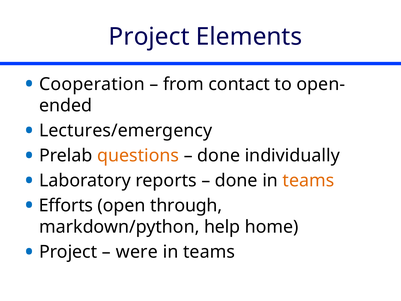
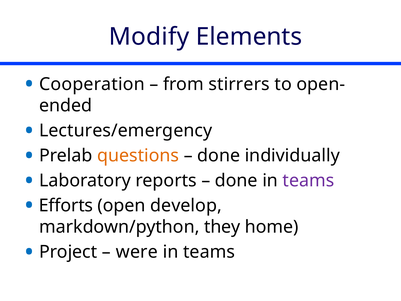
Project: Project -> Modify (149, 37)
contact: contact -> stirrers (239, 84)
teams colour: orange -> purple (308, 180)
through: through -> develop (186, 205)
help: help -> they (222, 227)
